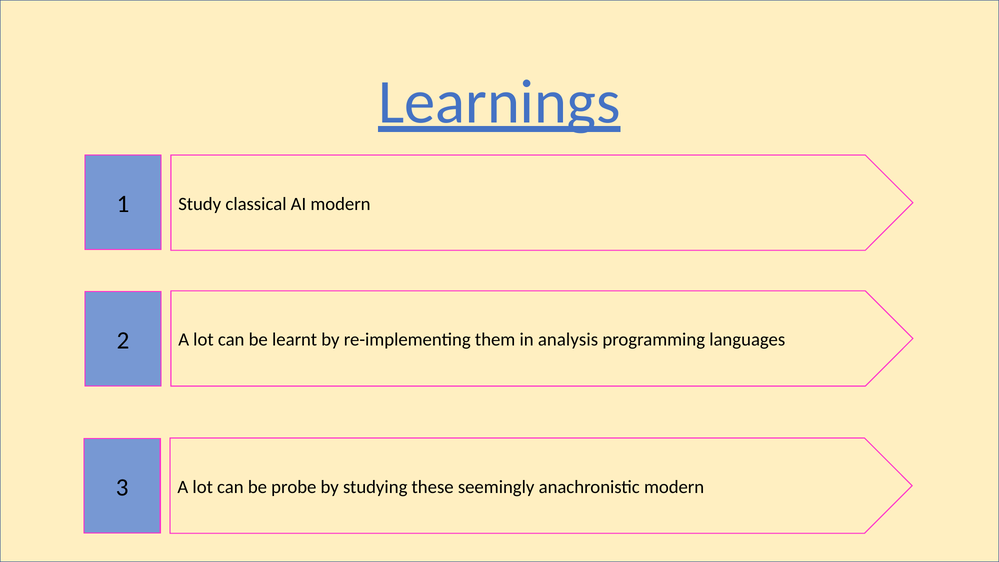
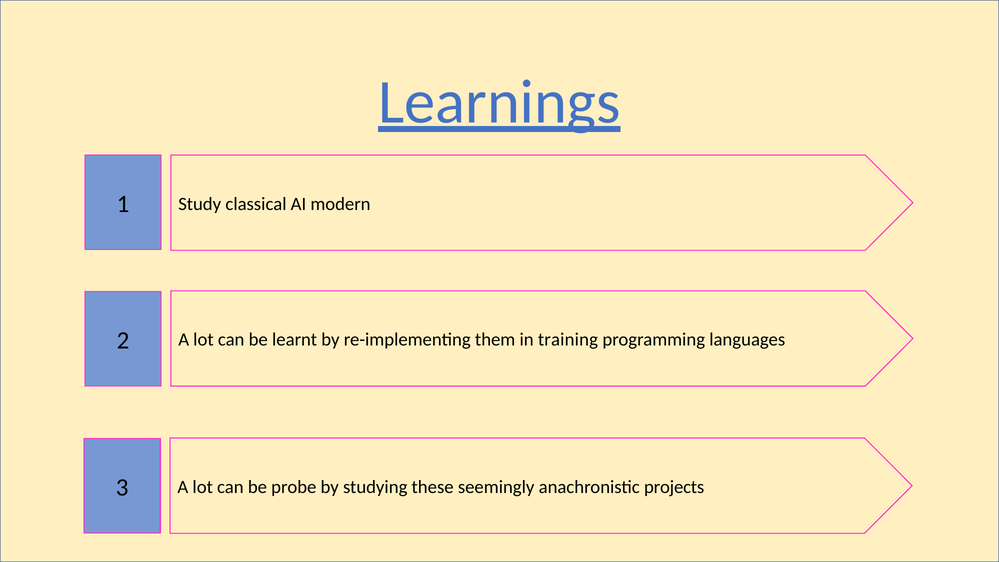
analysis: analysis -> training (568, 340)
anachronistic modern: modern -> projects (674, 487)
